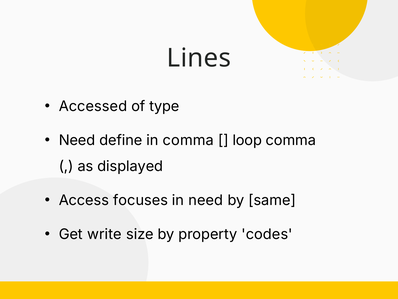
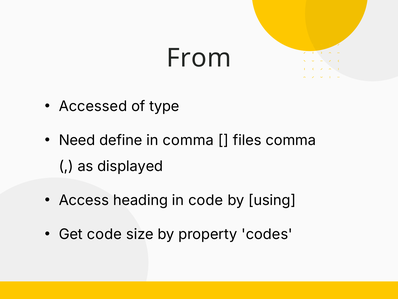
Lines: Lines -> From (199, 58)
loop: loop -> files (247, 140)
focuses: focuses -> heading (141, 200)
in need: need -> code (206, 200)
same: same -> using (272, 200)
Get write: write -> code (104, 234)
